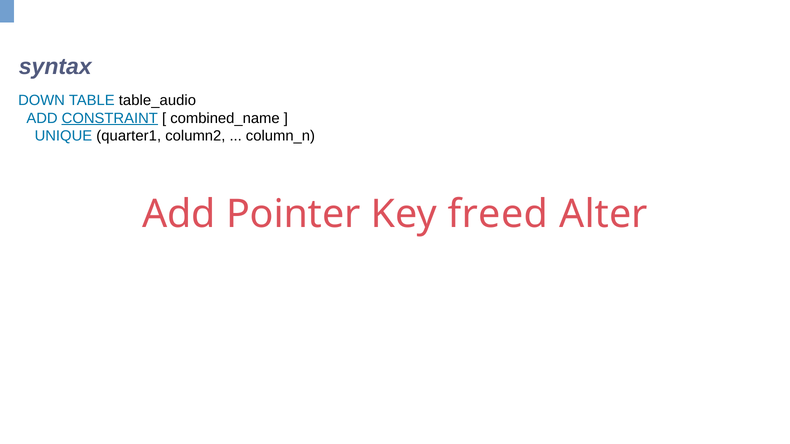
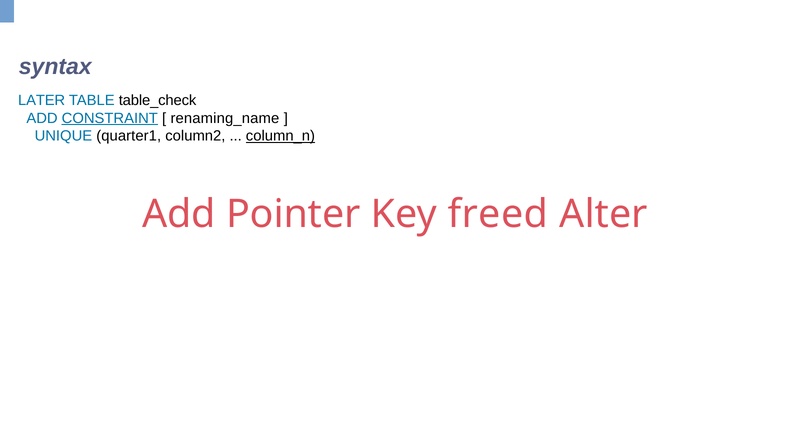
DOWN: DOWN -> LATER (42, 101)
table_audio: table_audio -> table_check (158, 101)
combined_name: combined_name -> renaming_name (225, 118)
column_n underline: none -> present (280, 136)
